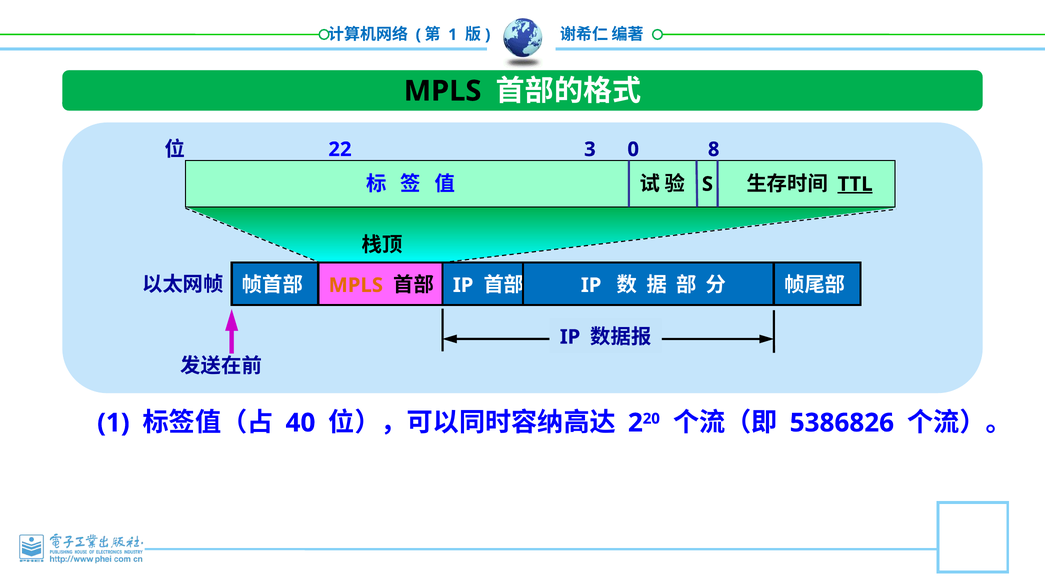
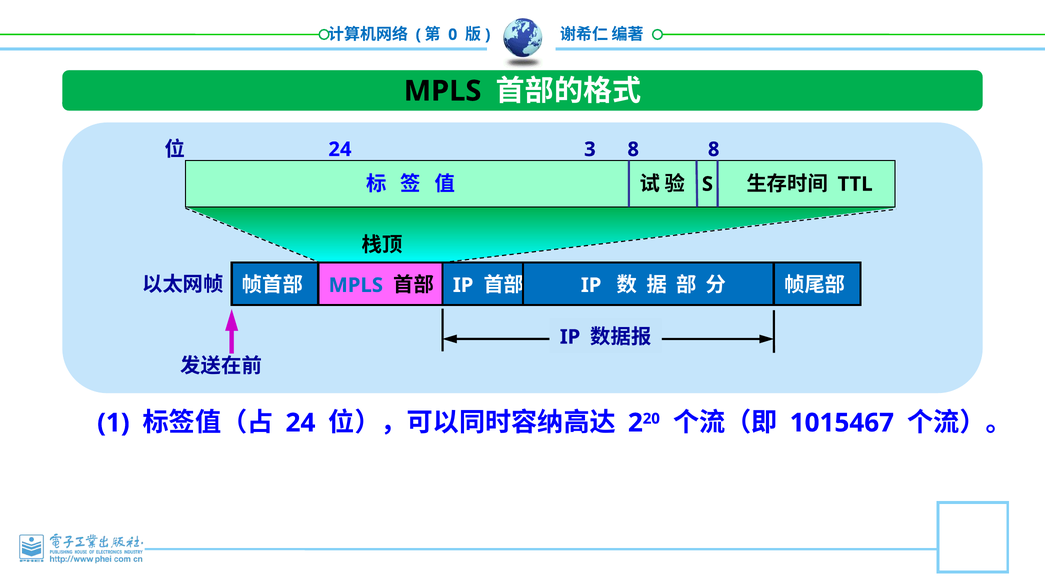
1: 1 -> 0 (453, 35)
22: 22 -> 24 (340, 149)
3 0: 0 -> 8 (633, 149)
TTL underline: present -> none (855, 184)
MPLS colour: orange -> blue (356, 285)
40: 40 -> 24 (300, 423)
5386826: 5386826 -> 1015467 (842, 423)
